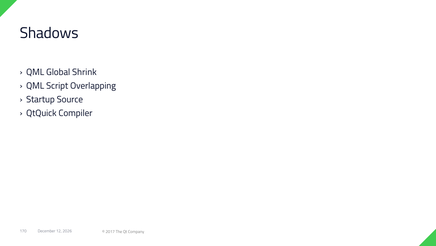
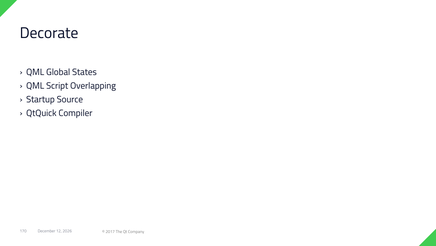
Shadows: Shadows -> Decorate (49, 33)
Shrink: Shrink -> States (84, 72)
